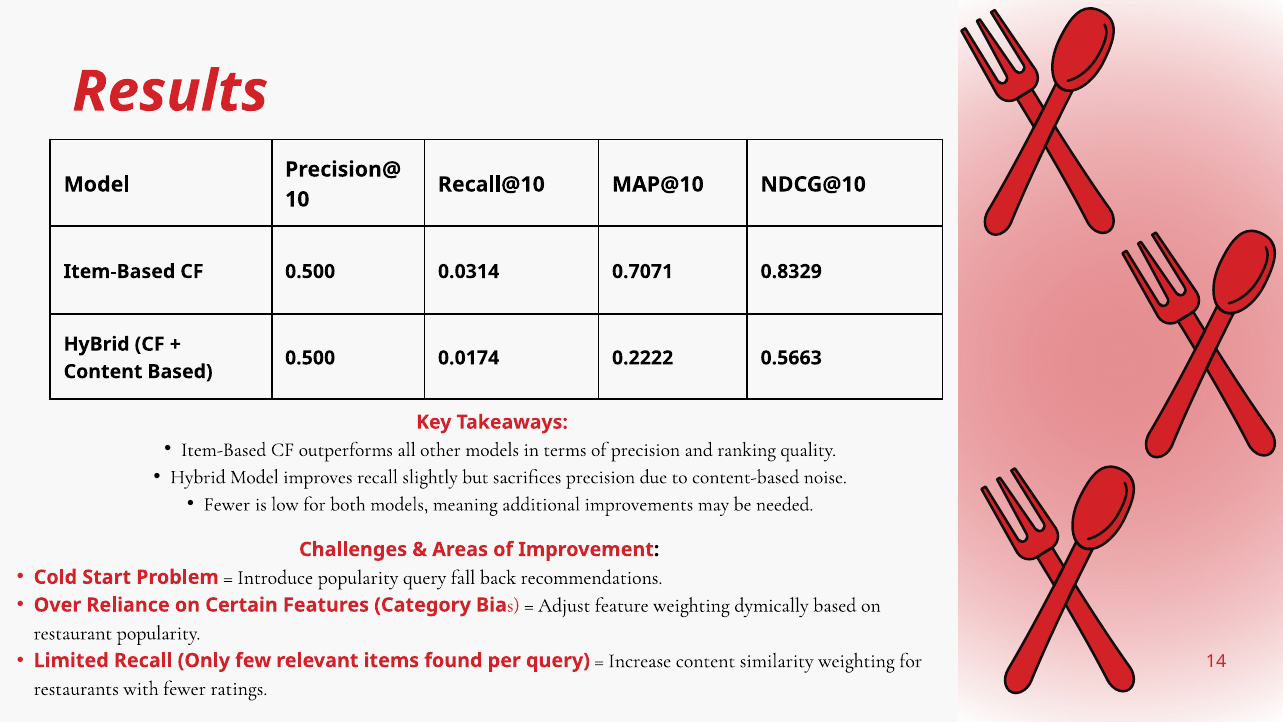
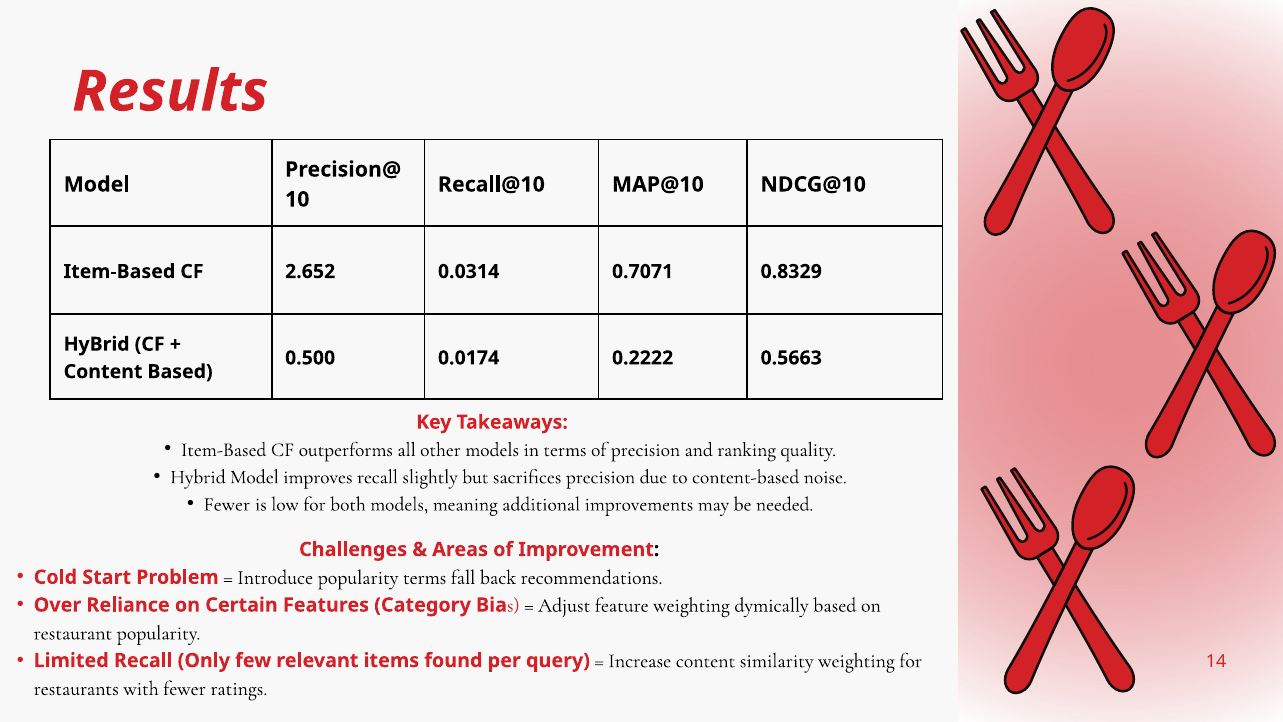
CF 0.500: 0.500 -> 2.652 (310, 271)
popularity query: query -> terms (425, 577)
